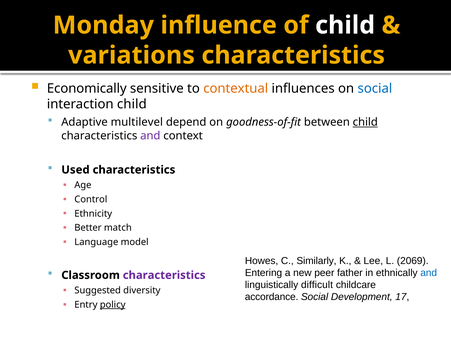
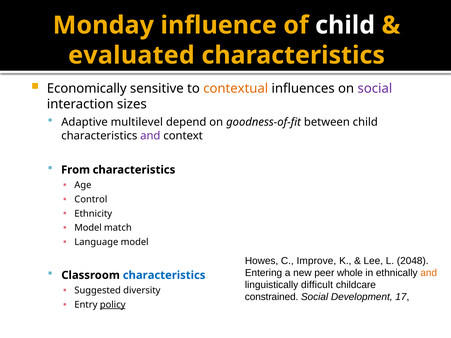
variations: variations -> evaluated (131, 55)
social colour: blue -> purple (375, 88)
interaction child: child -> sizes (132, 104)
child underline: present -> none (365, 122)
Used: Used -> From (76, 170)
Better: Better -> Model (88, 228)
Similarly: Similarly -> Improve (316, 261)
2069: 2069 -> 2048 (413, 261)
father: father -> whole (350, 273)
and colour: blue -> orange (429, 273)
characteristics colour: purple -> blue (164, 275)
accordance: accordance -> constrained (272, 297)
